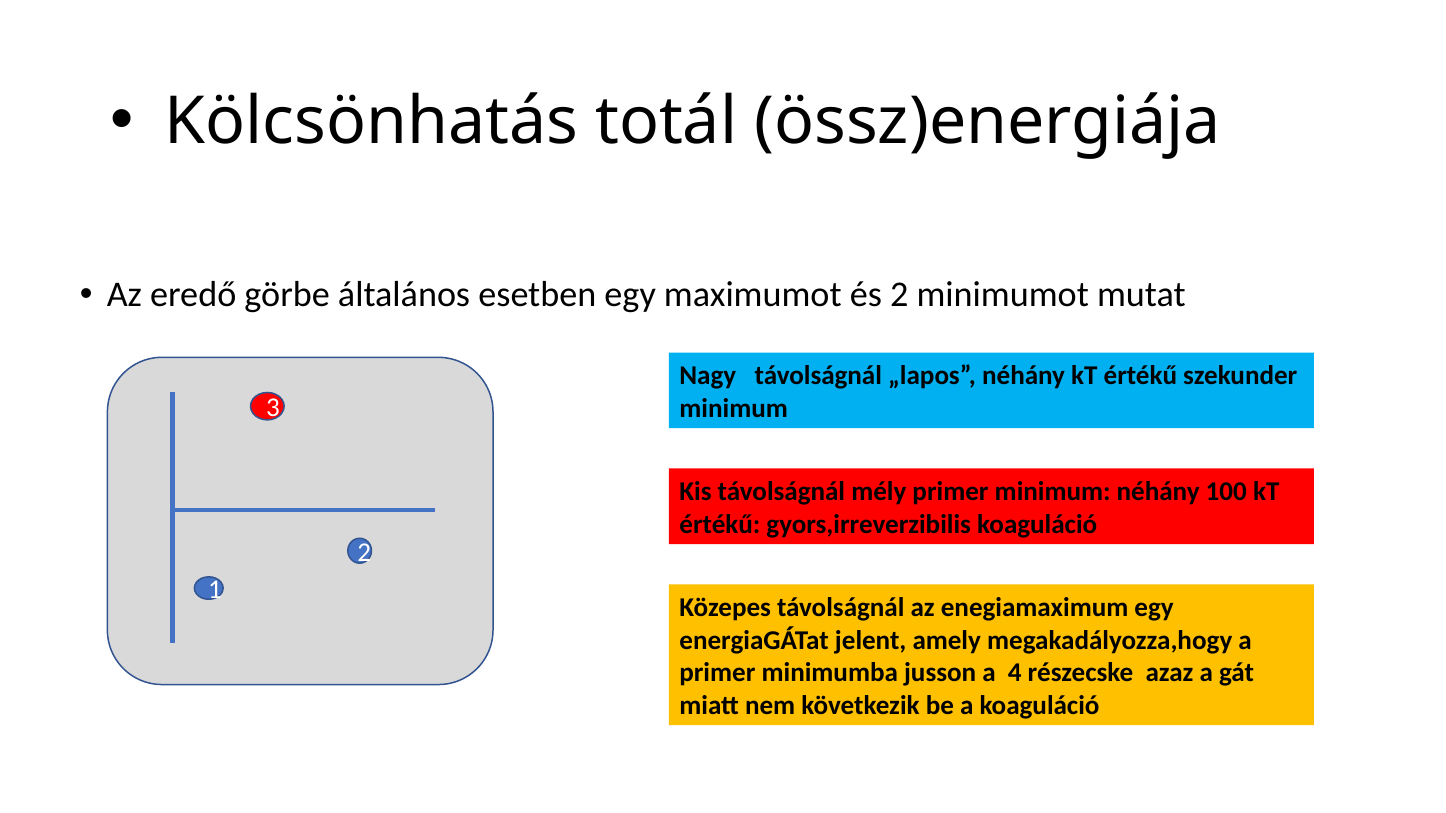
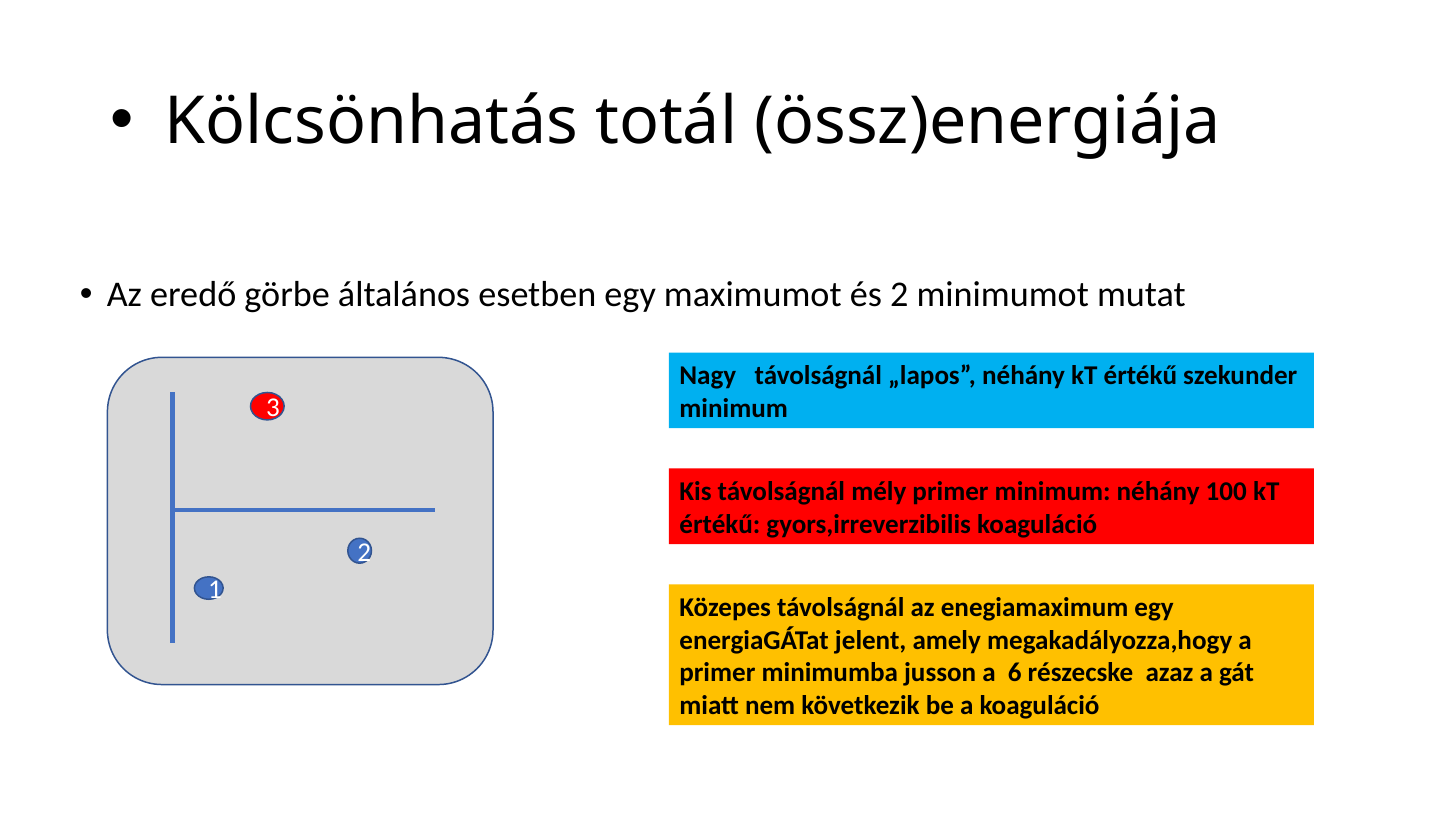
4: 4 -> 6 (1015, 673)
